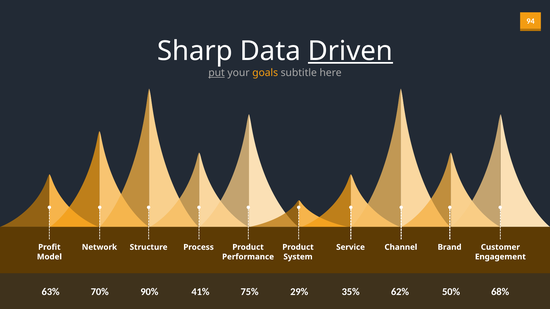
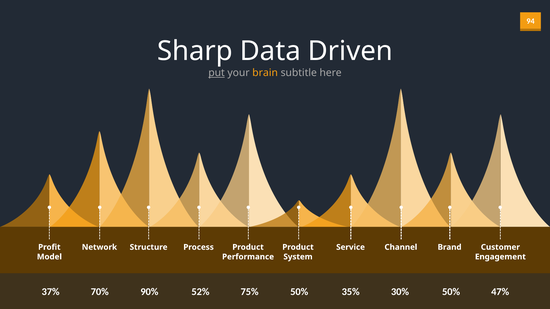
Driven underline: present -> none (350, 51)
goals: goals -> brain (265, 73)
63%: 63% -> 37% (51, 292)
41%: 41% -> 52% (200, 292)
75% 29%: 29% -> 50% (299, 292)
62%: 62% -> 30% (400, 292)
68%: 68% -> 47% (500, 292)
